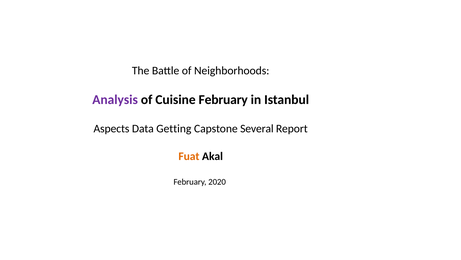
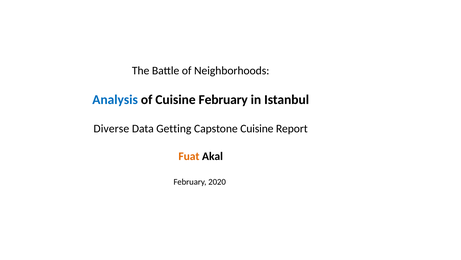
Analysis colour: purple -> blue (115, 99)
Aspects: Aspects -> Diverse (111, 128)
Capstone Several: Several -> Cuisine (257, 128)
